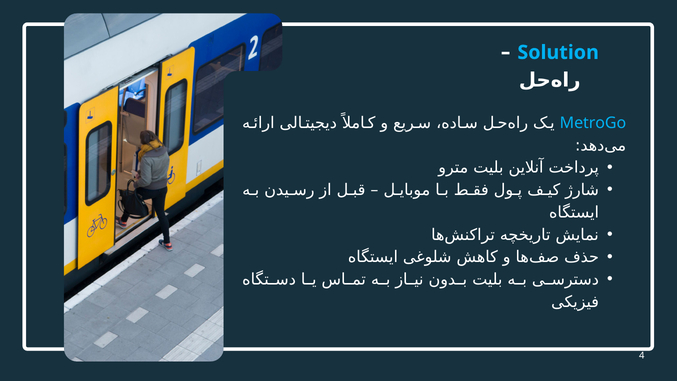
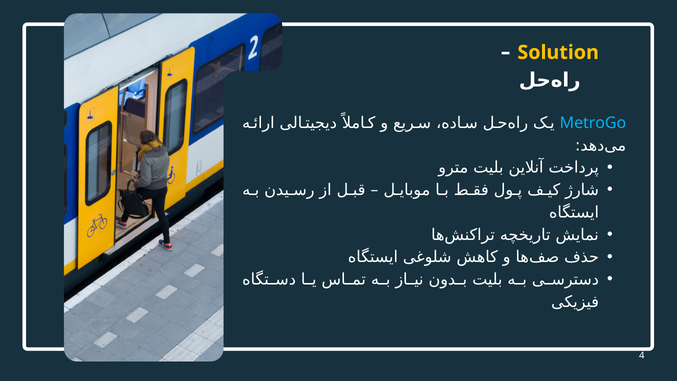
Solution colour: light blue -> yellow (558, 52)
